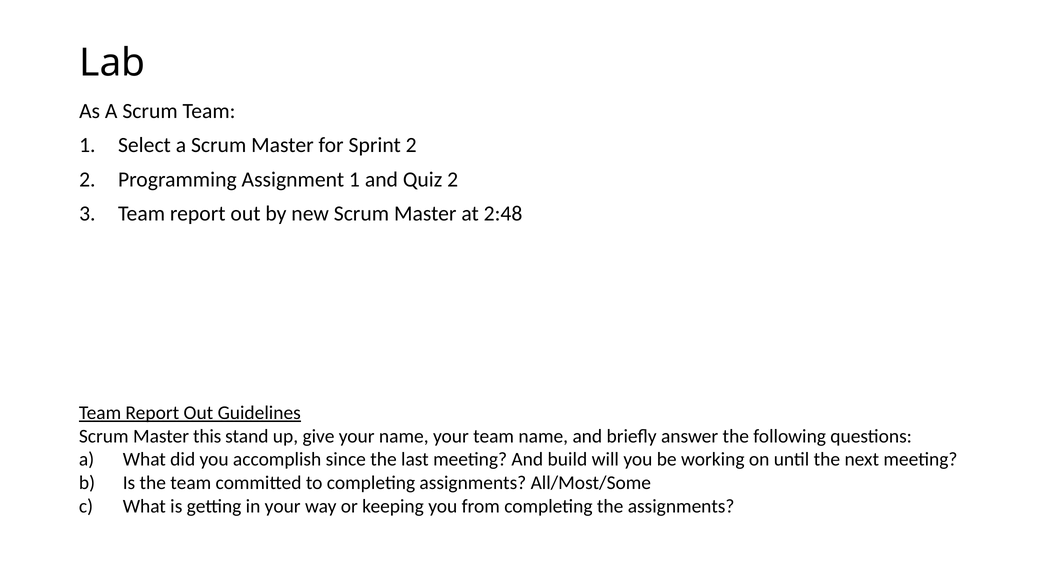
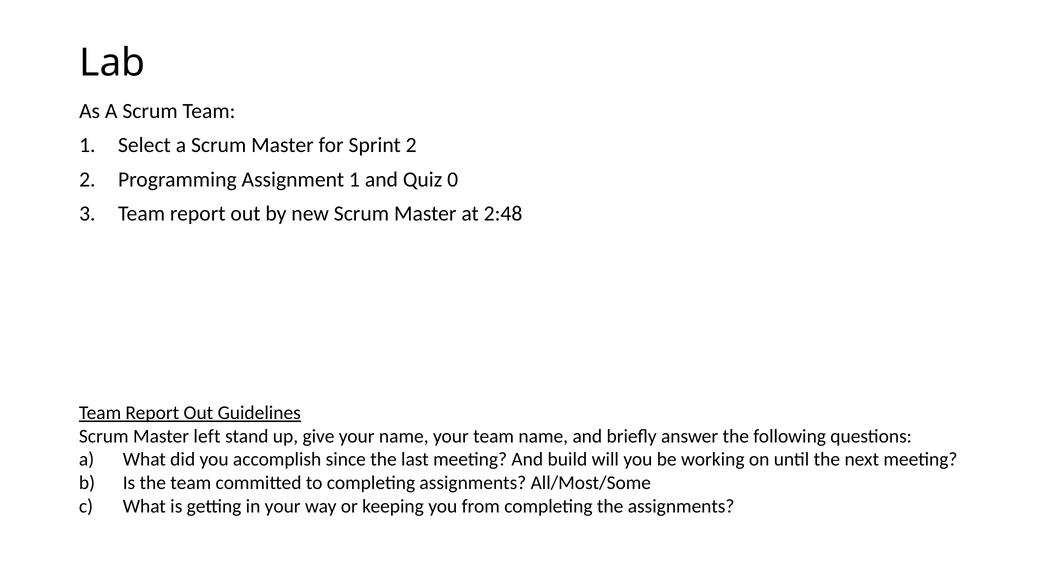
Quiz 2: 2 -> 0 (453, 179)
this: this -> left (207, 436)
